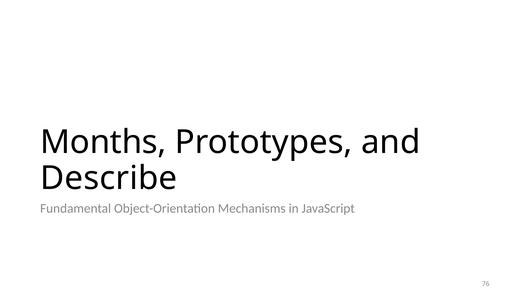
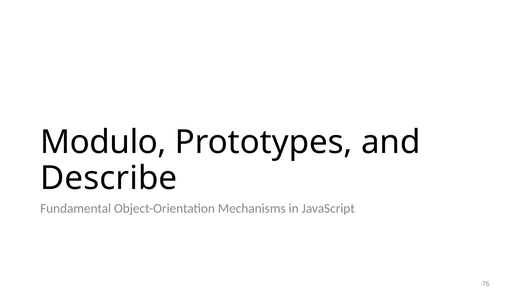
Months: Months -> Modulo (103, 142)
